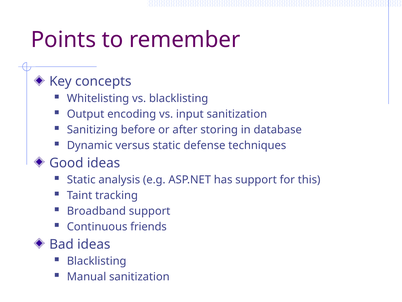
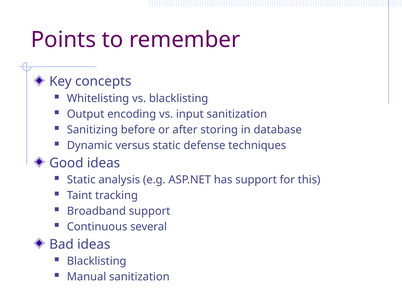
friends: friends -> several (149, 226)
